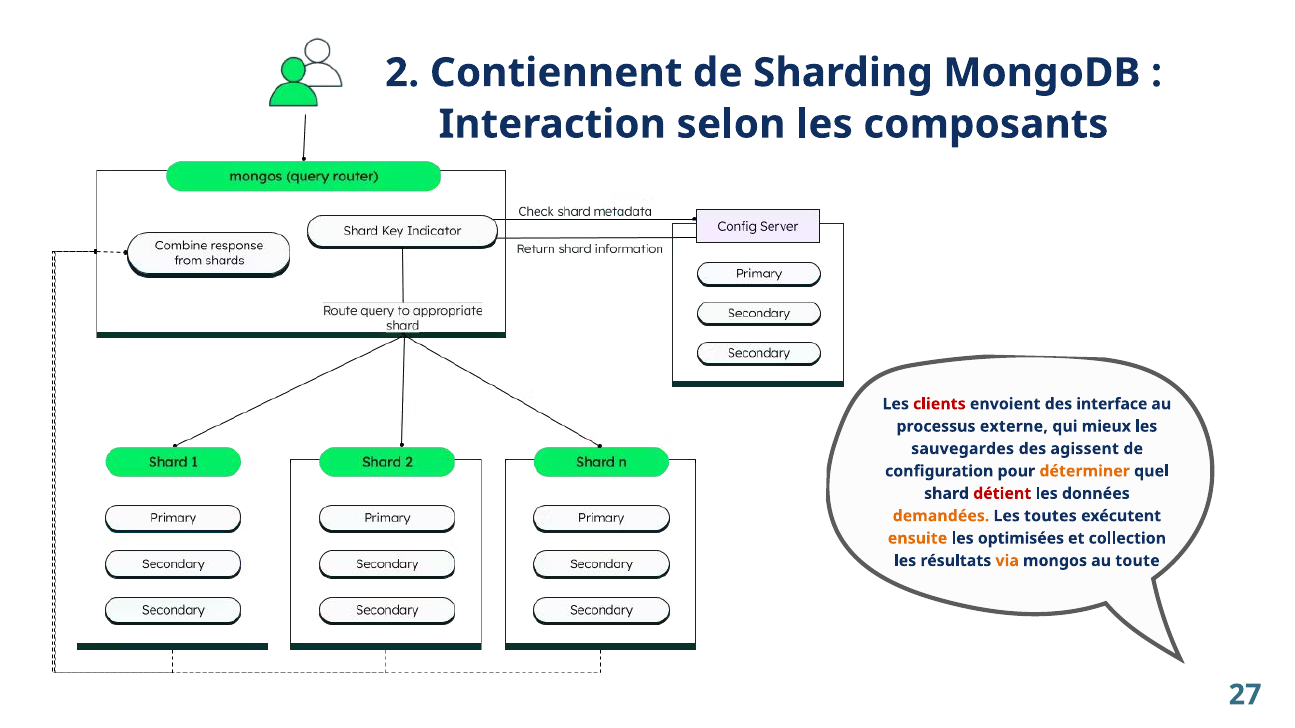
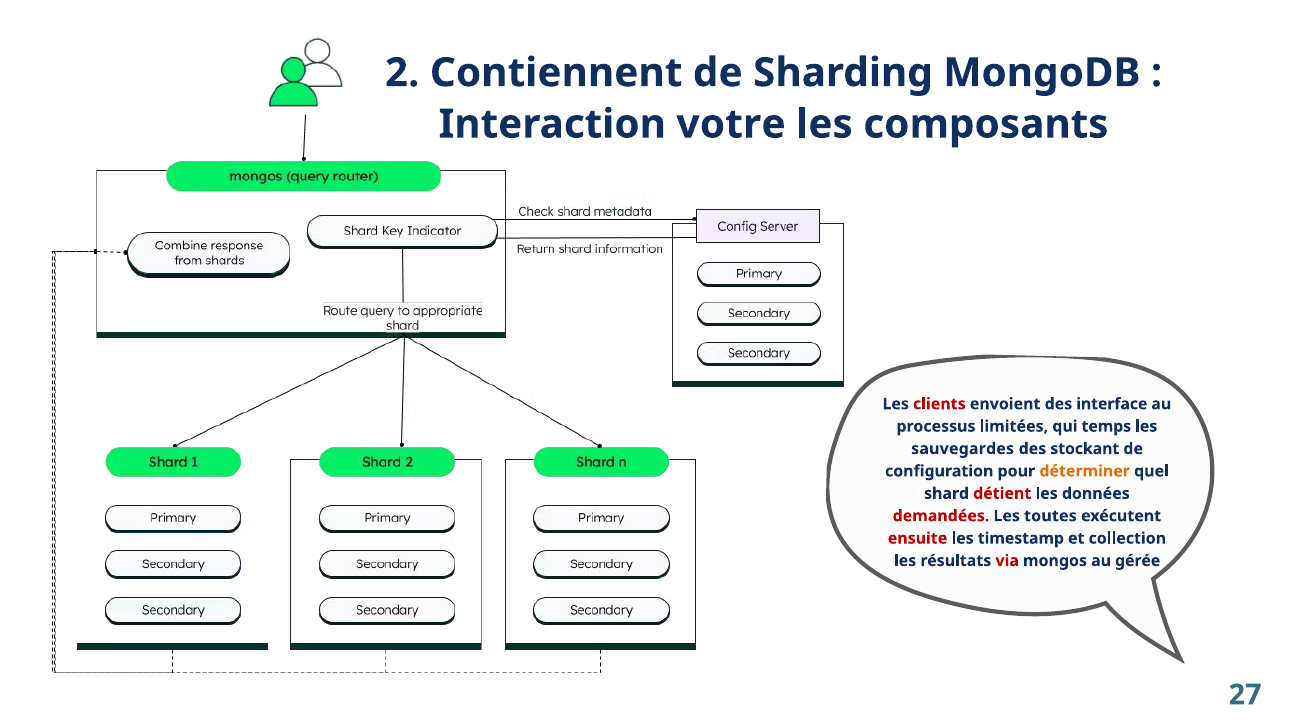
selon: selon -> votre (731, 124)
externe: externe -> limitées (1014, 427)
mieux: mieux -> temps (1106, 427)
agissent: agissent -> stockant (1085, 449)
demandées colour: orange -> red (941, 516)
ensuite colour: orange -> red (918, 539)
optimisées: optimisées -> timestamp (1021, 539)
via colour: orange -> red (1007, 561)
toute: toute -> gérée (1138, 561)
